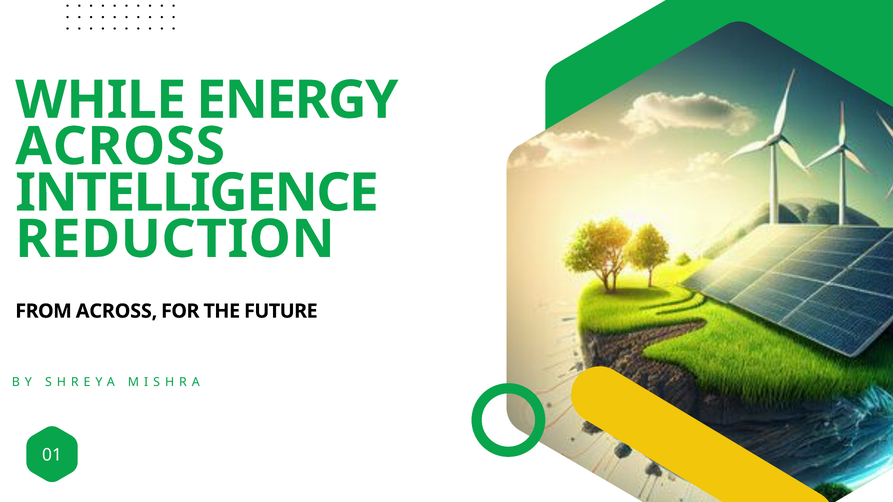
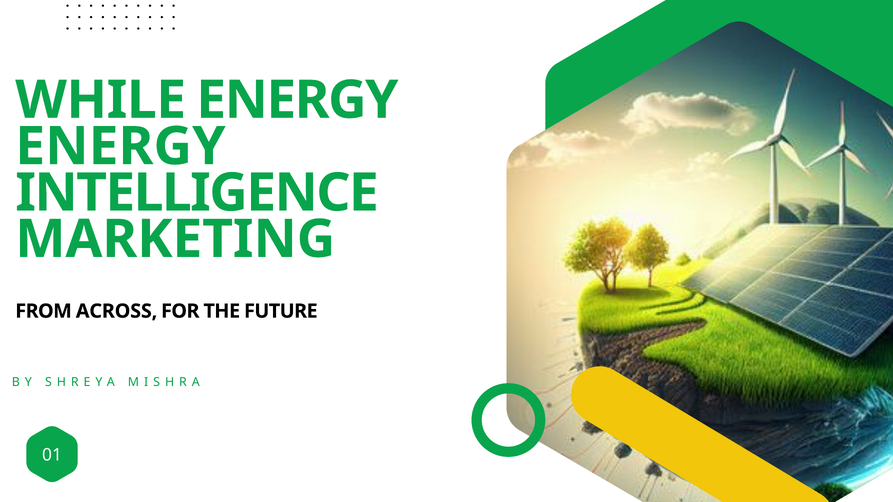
ACROSS: ACROSS -> ENERGY (120, 147)
REDUCTION: REDUCTION -> MARKETING (175, 239)
